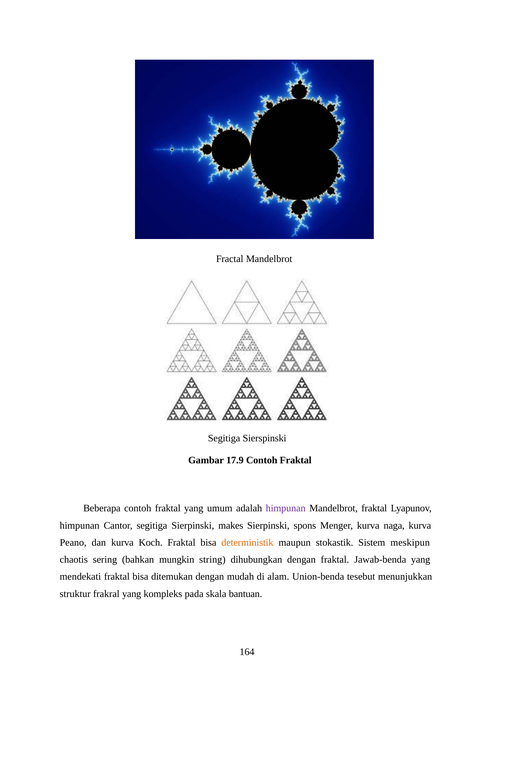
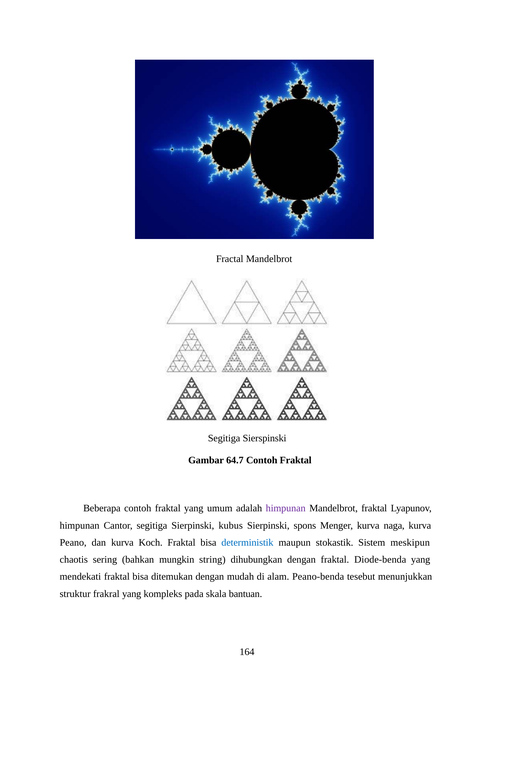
17.9: 17.9 -> 64.7 (235, 460)
makes: makes -> kubus (231, 525)
deterministik colour: orange -> blue (247, 543)
Jawab-benda: Jawab-benda -> Diode-benda (380, 560)
Union-benda: Union-benda -> Peano-benda (318, 577)
